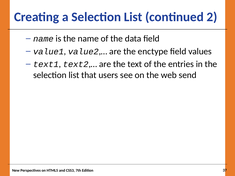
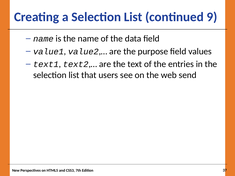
2: 2 -> 9 (212, 17)
enctype: enctype -> purpose (153, 51)
